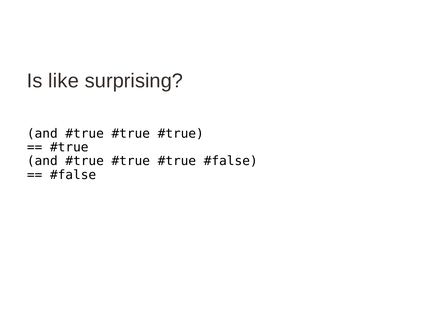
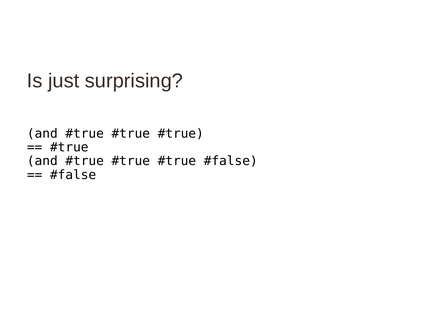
like: like -> just (64, 81)
